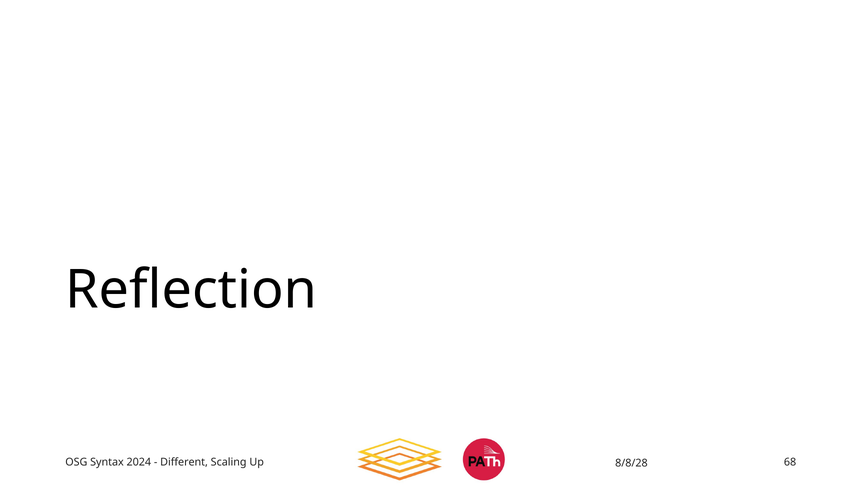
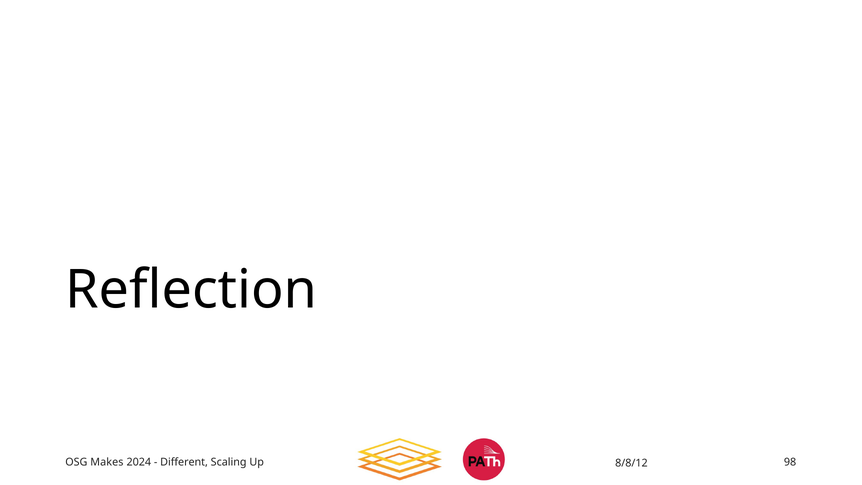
Syntax: Syntax -> Makes (107, 462)
68: 68 -> 98 (790, 462)
8/8/28: 8/8/28 -> 8/8/12 (631, 463)
